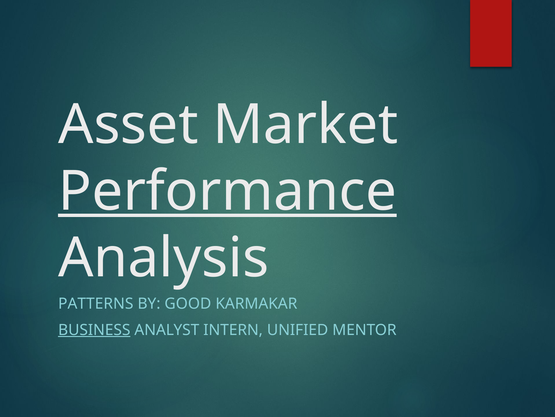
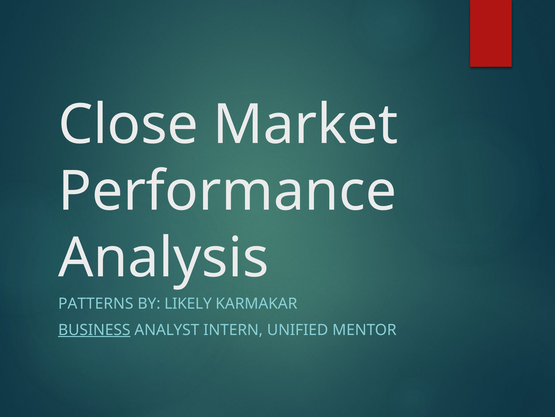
Asset: Asset -> Close (128, 125)
Performance underline: present -> none (227, 191)
GOOD: GOOD -> LIKELY (188, 303)
